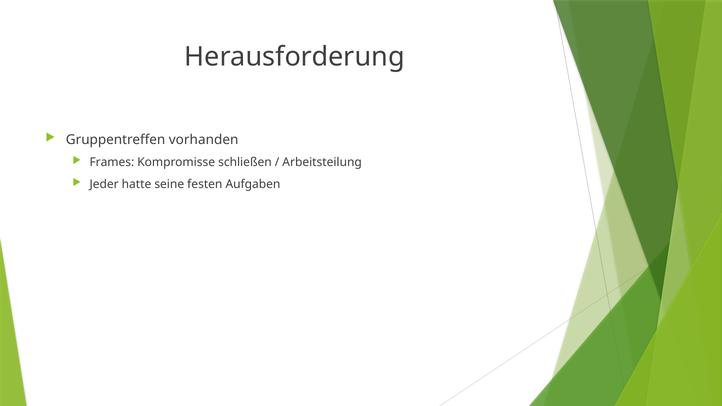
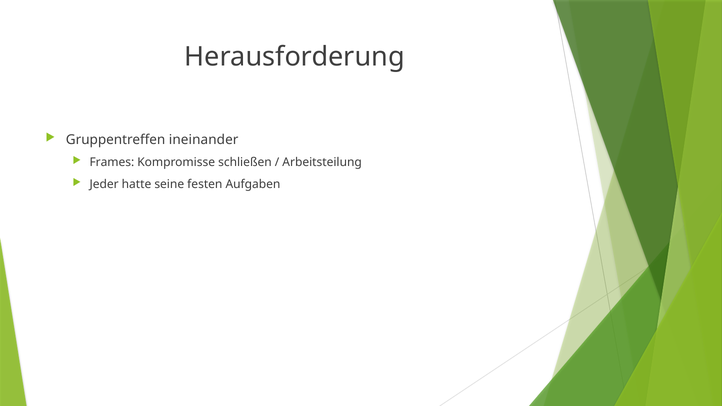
vorhanden: vorhanden -> ineinander (204, 140)
